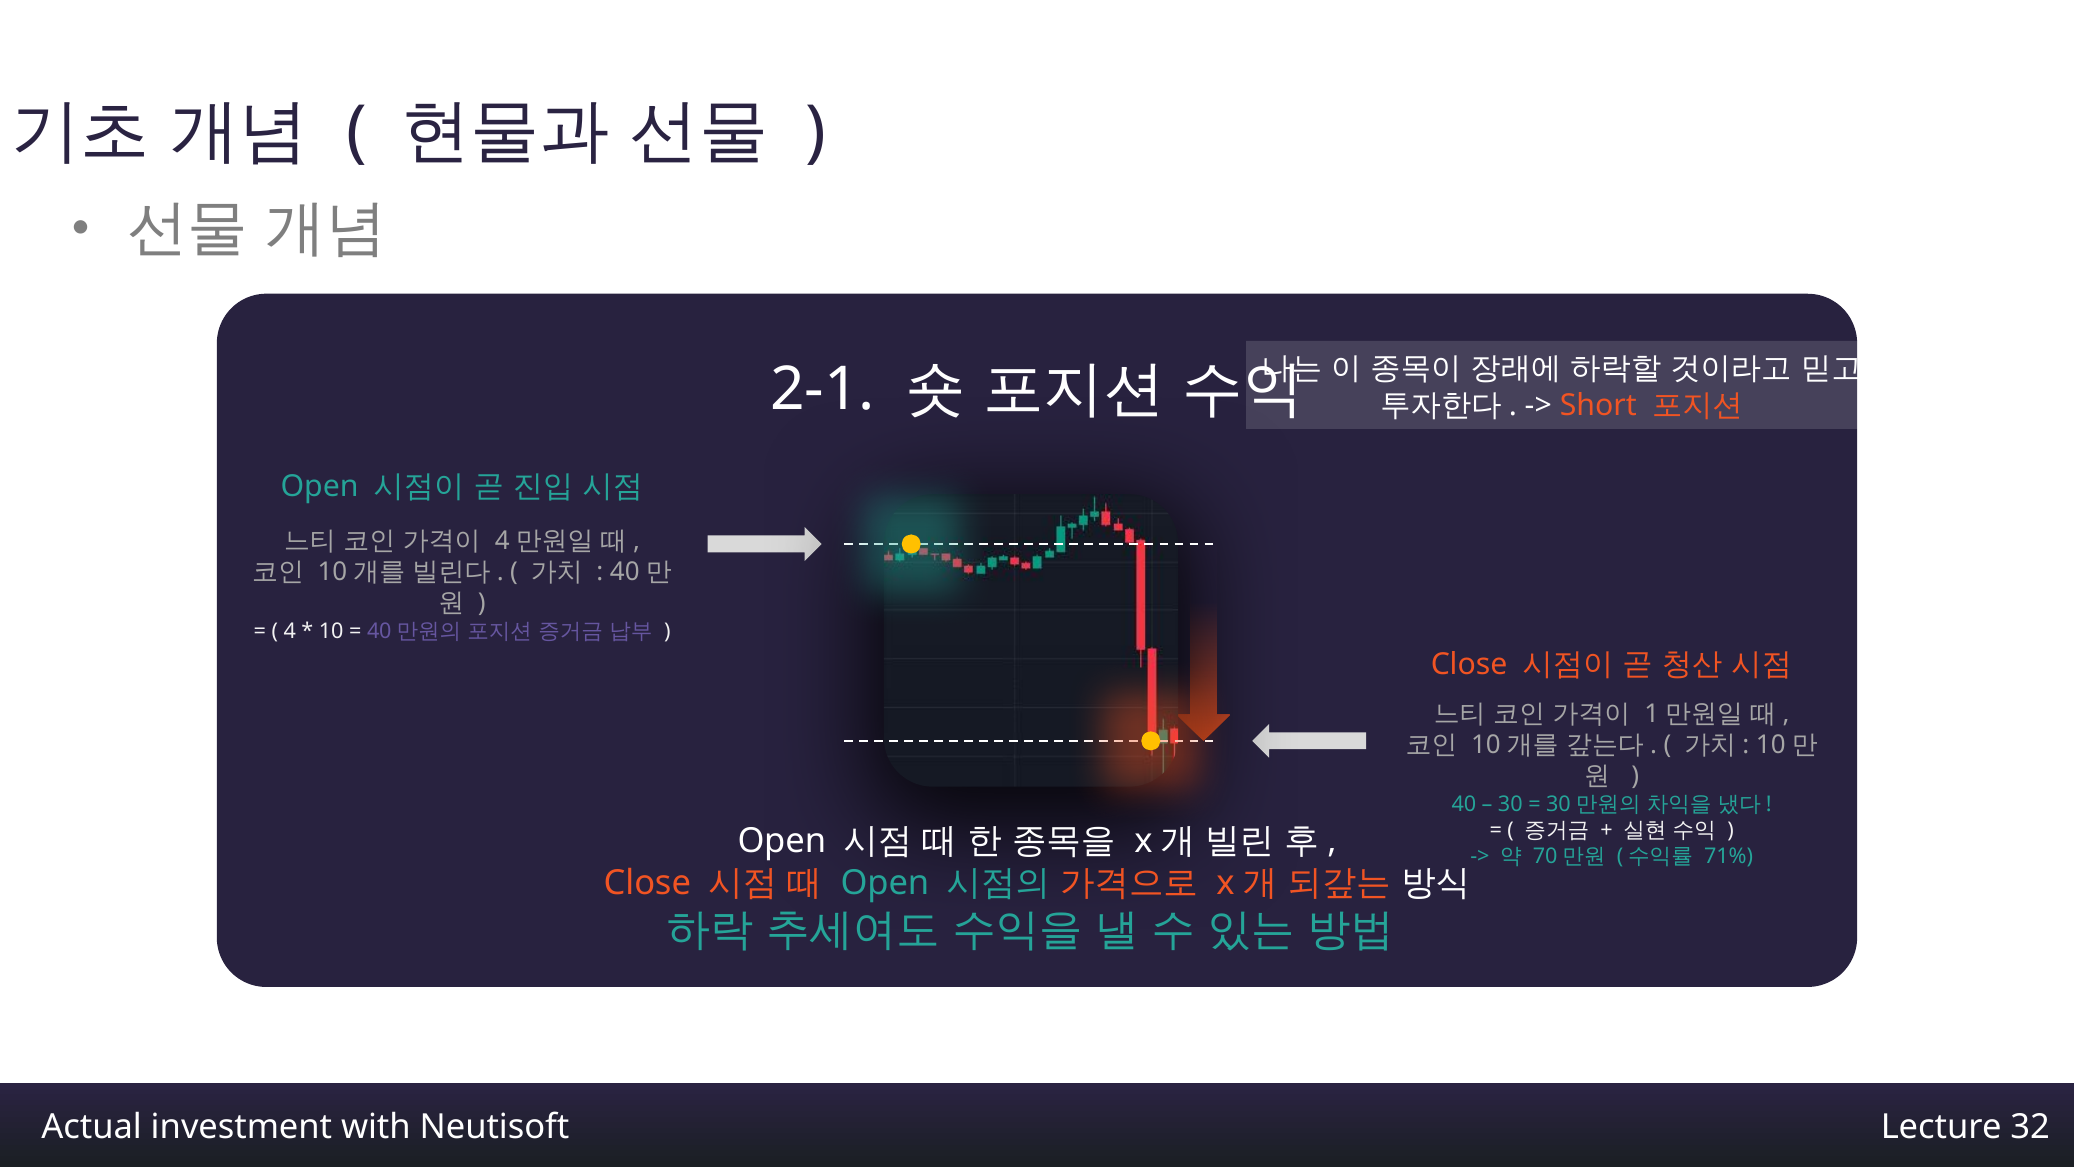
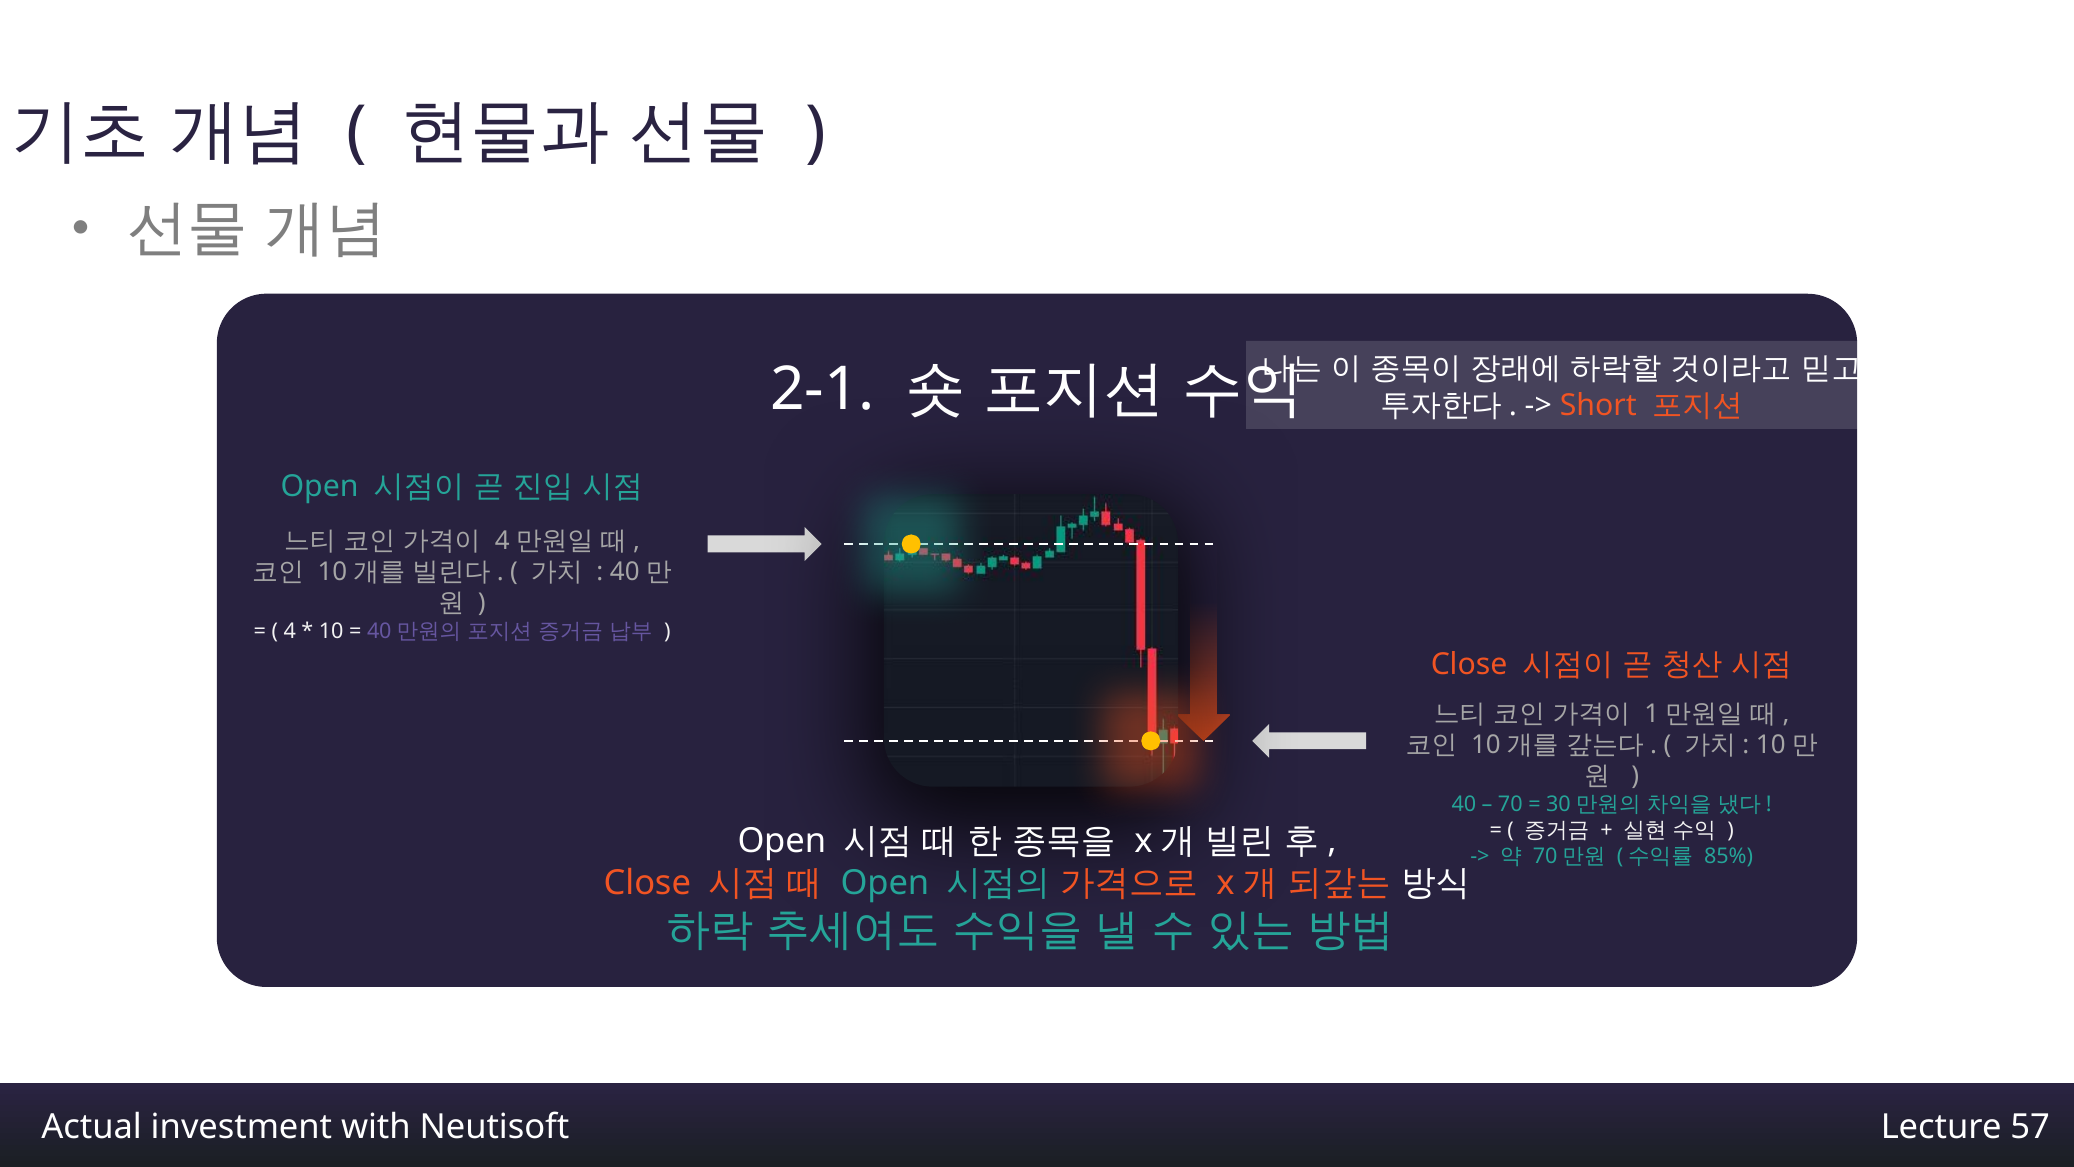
30: 30 -> 70 (1510, 804)
71%: 71% -> 85% (1729, 856)
32: 32 -> 57 (2030, 1127)
